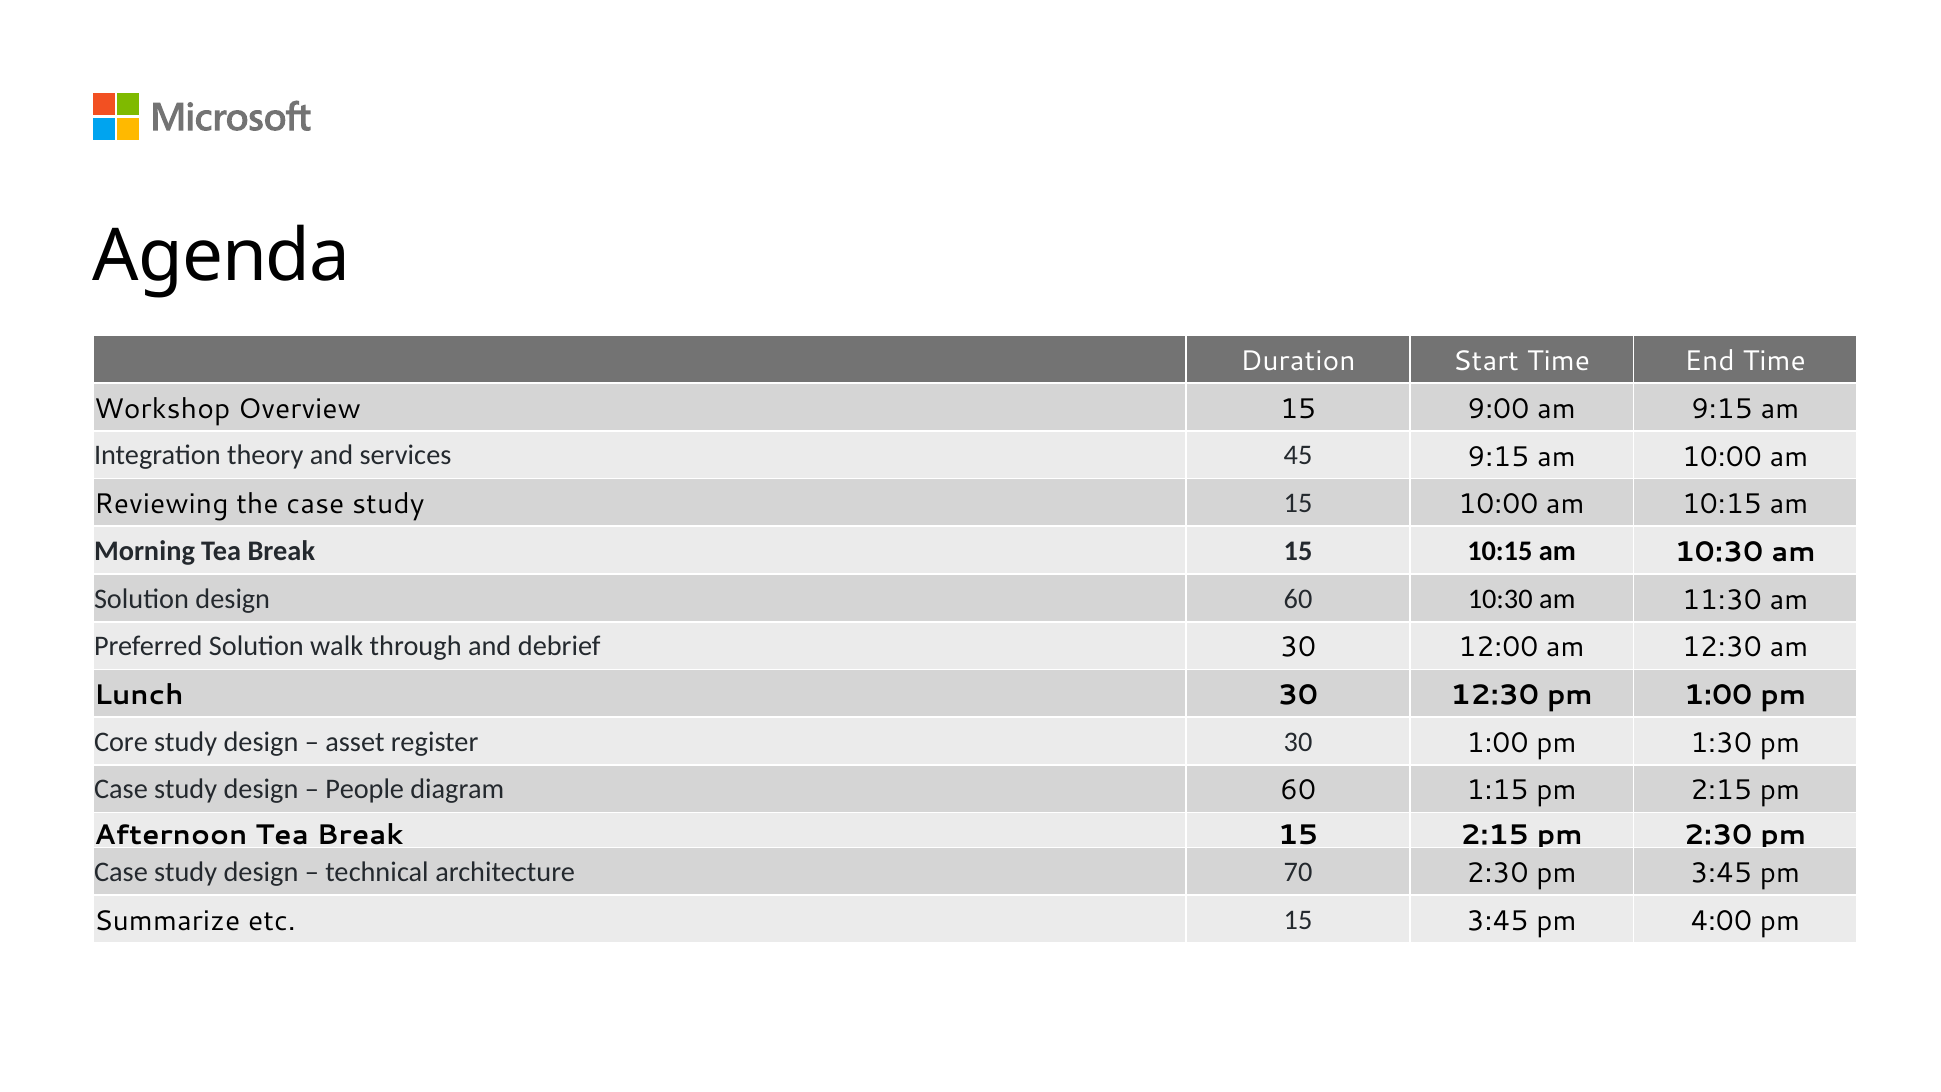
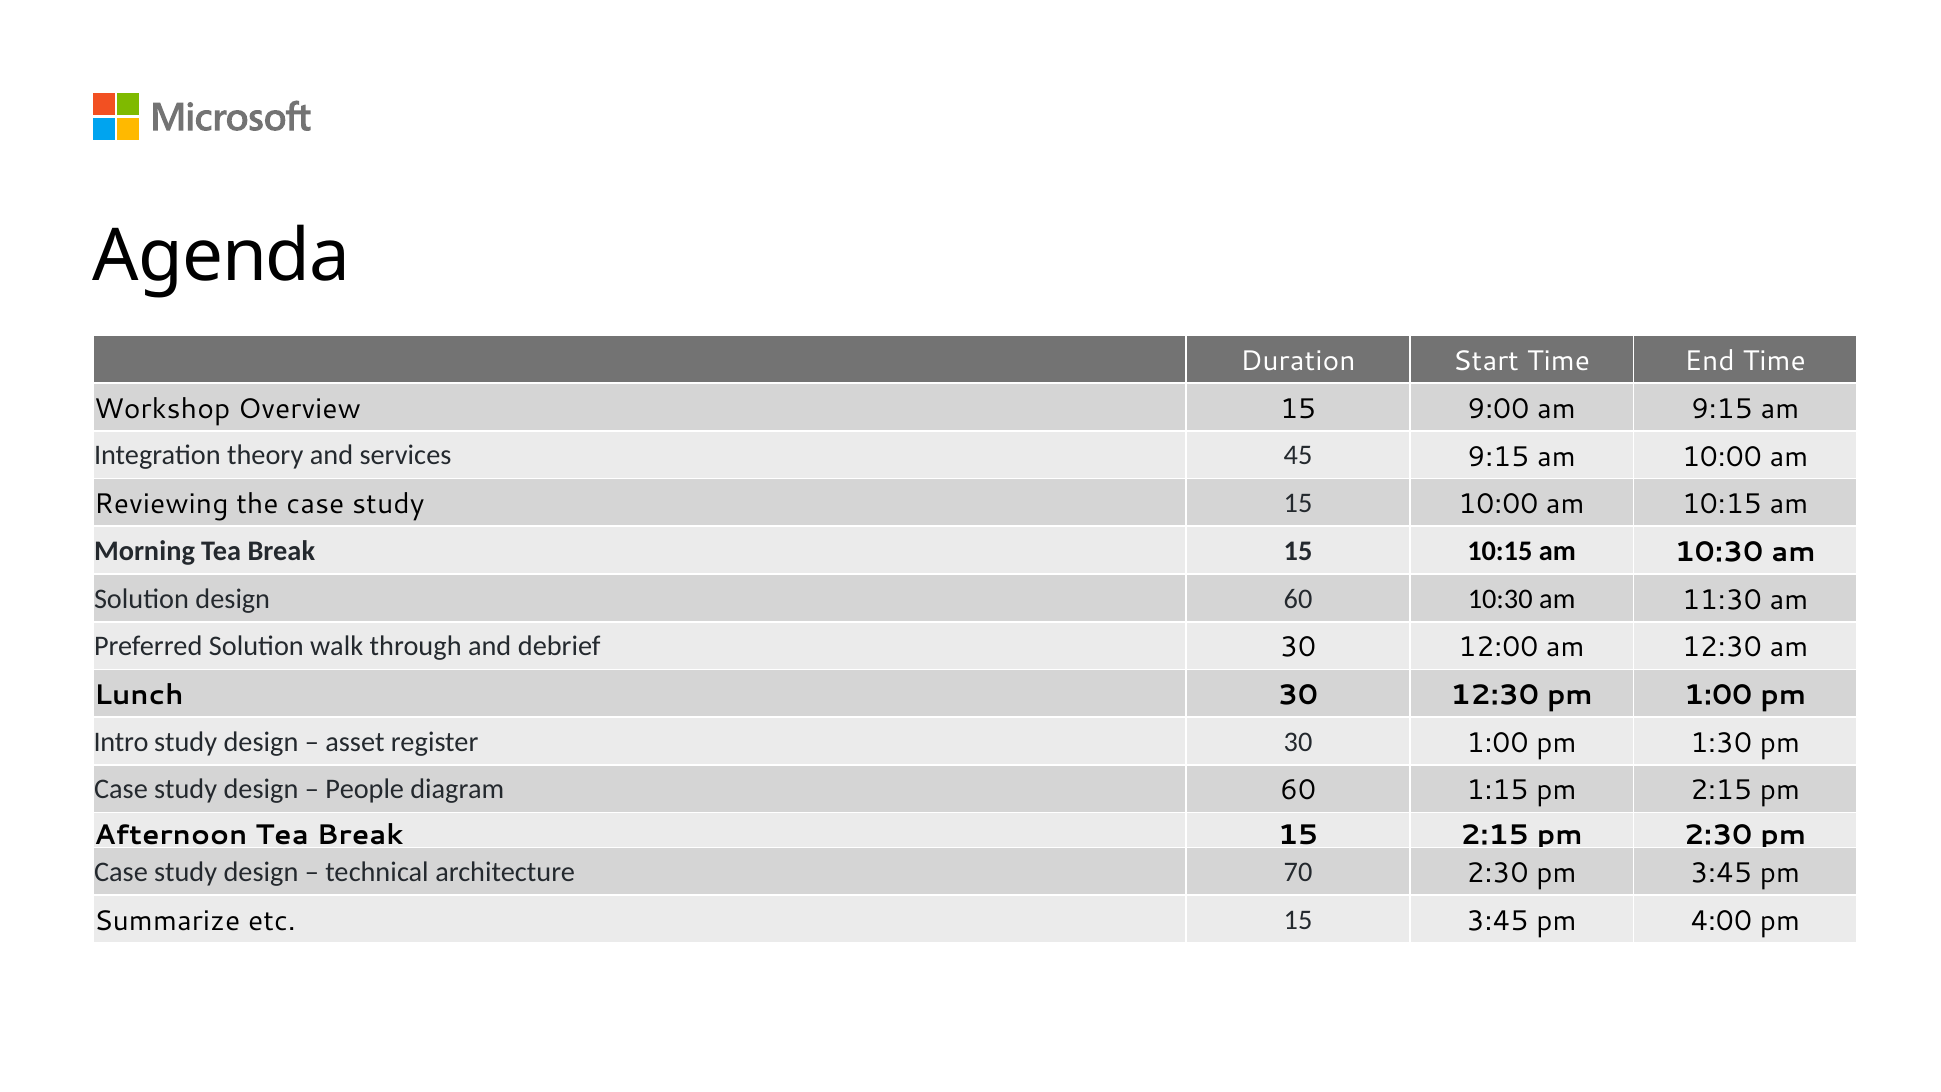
Core: Core -> Intro (121, 742)
